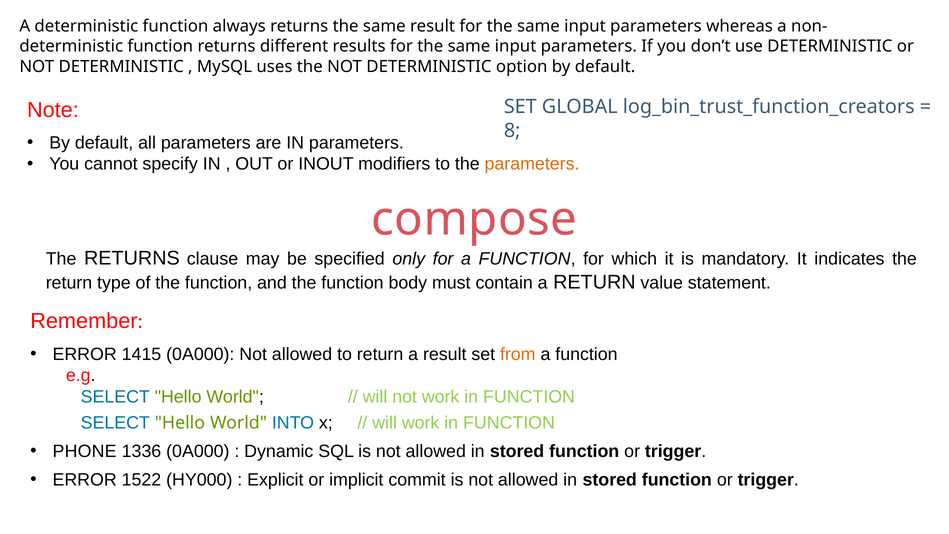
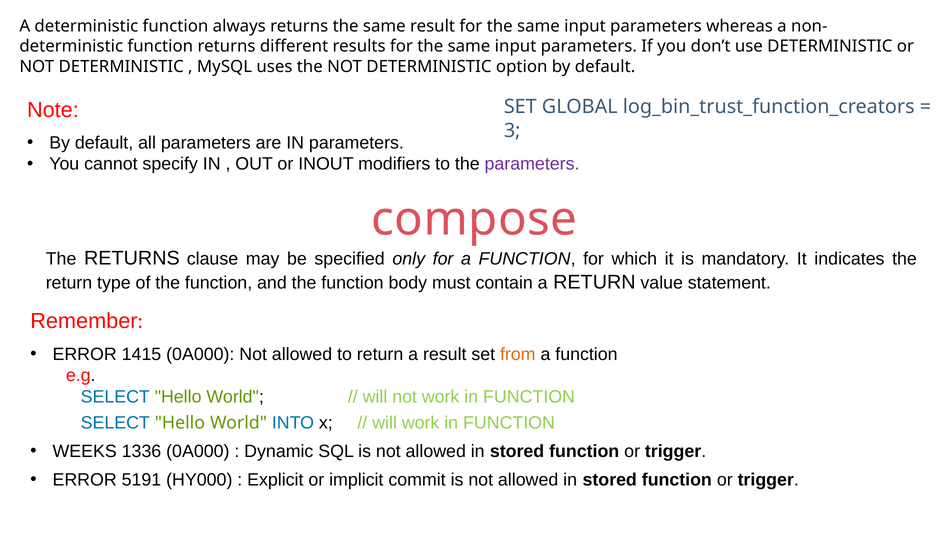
8: 8 -> 3 (512, 131)
parameters colour: orange -> purple (532, 164)
PHONE: PHONE -> WEEKS (85, 451)
1522: 1522 -> 5191 (141, 480)
